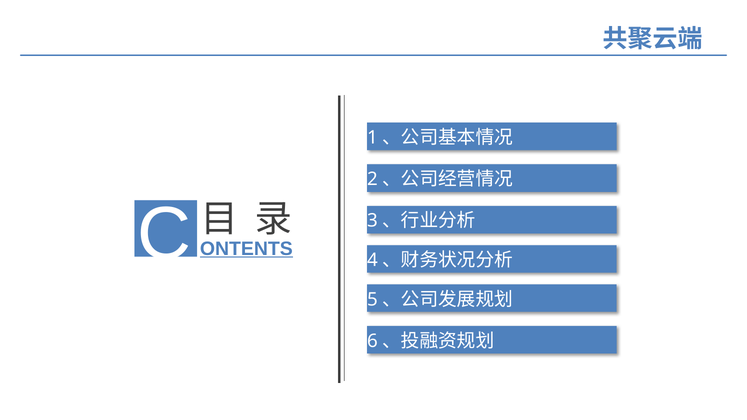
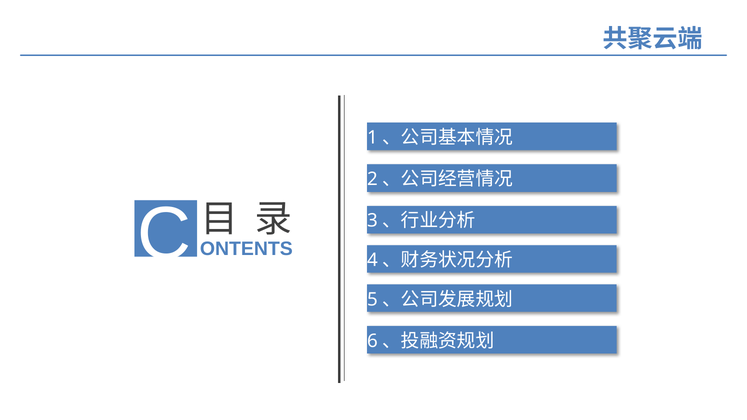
ONTENTS underline: present -> none (246, 249)
